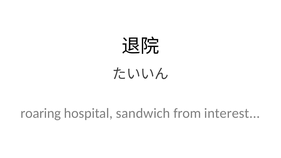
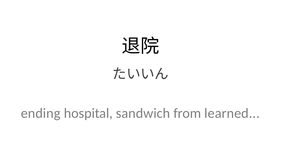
roaring: roaring -> ending (41, 113)
interest: interest -> learned (232, 113)
